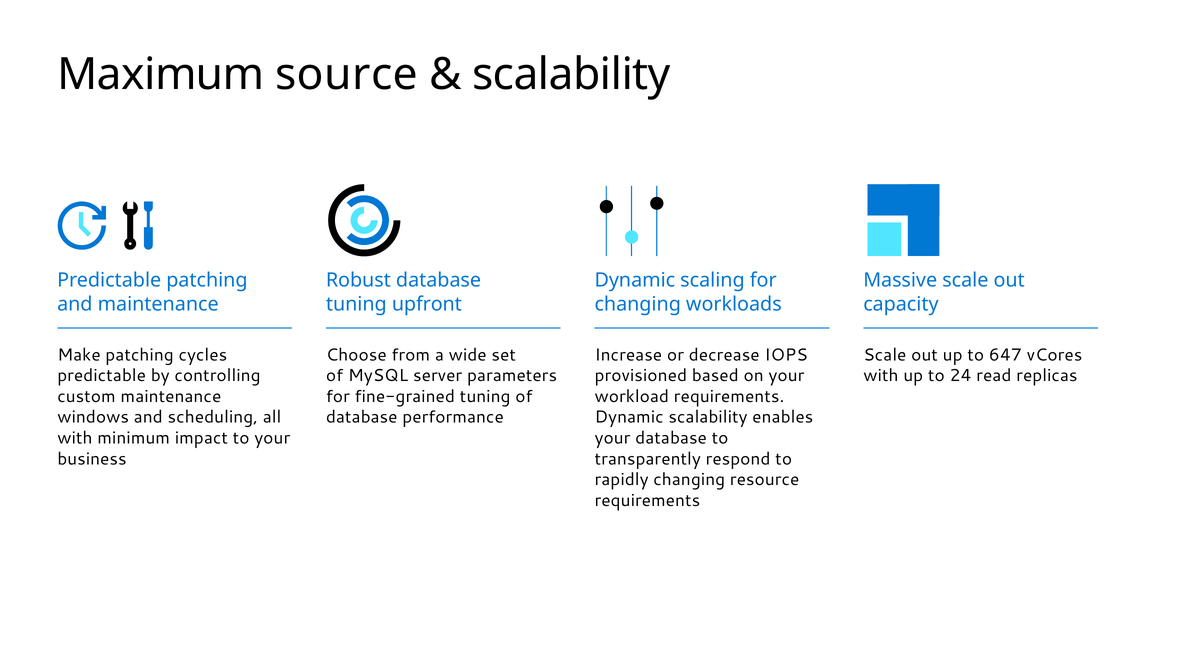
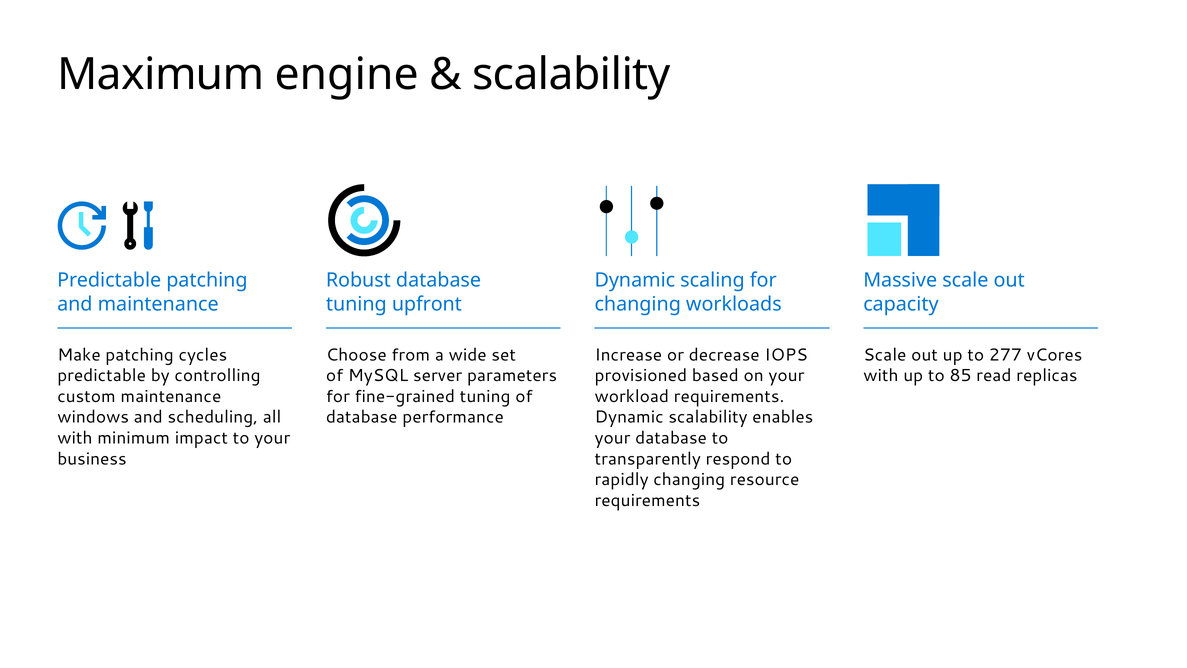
source: source -> engine (347, 74)
647: 647 -> 277 (1005, 355)
24: 24 -> 85 (961, 376)
